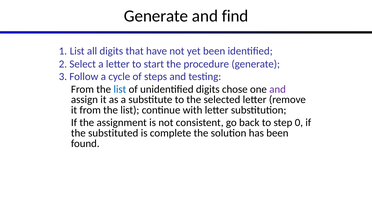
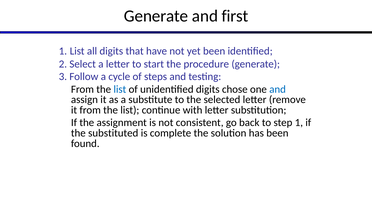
find: find -> first (235, 16)
and colour: purple -> blue (278, 89)
step 0: 0 -> 1 (299, 123)
